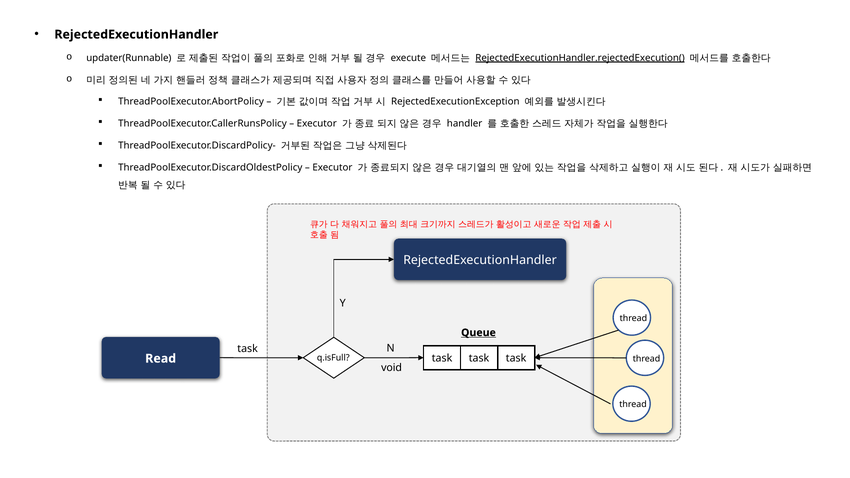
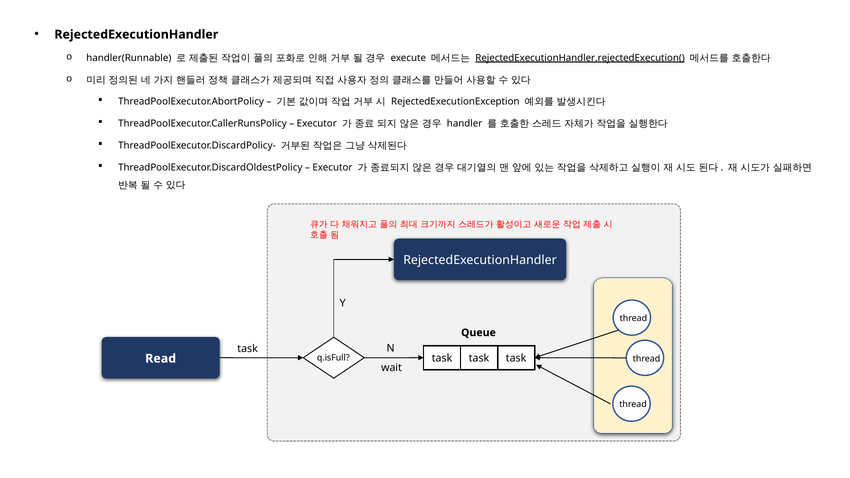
updater(Runnable: updater(Runnable -> handler(Runnable (129, 58)
Queue underline: present -> none (478, 333)
void: void -> wait (392, 368)
